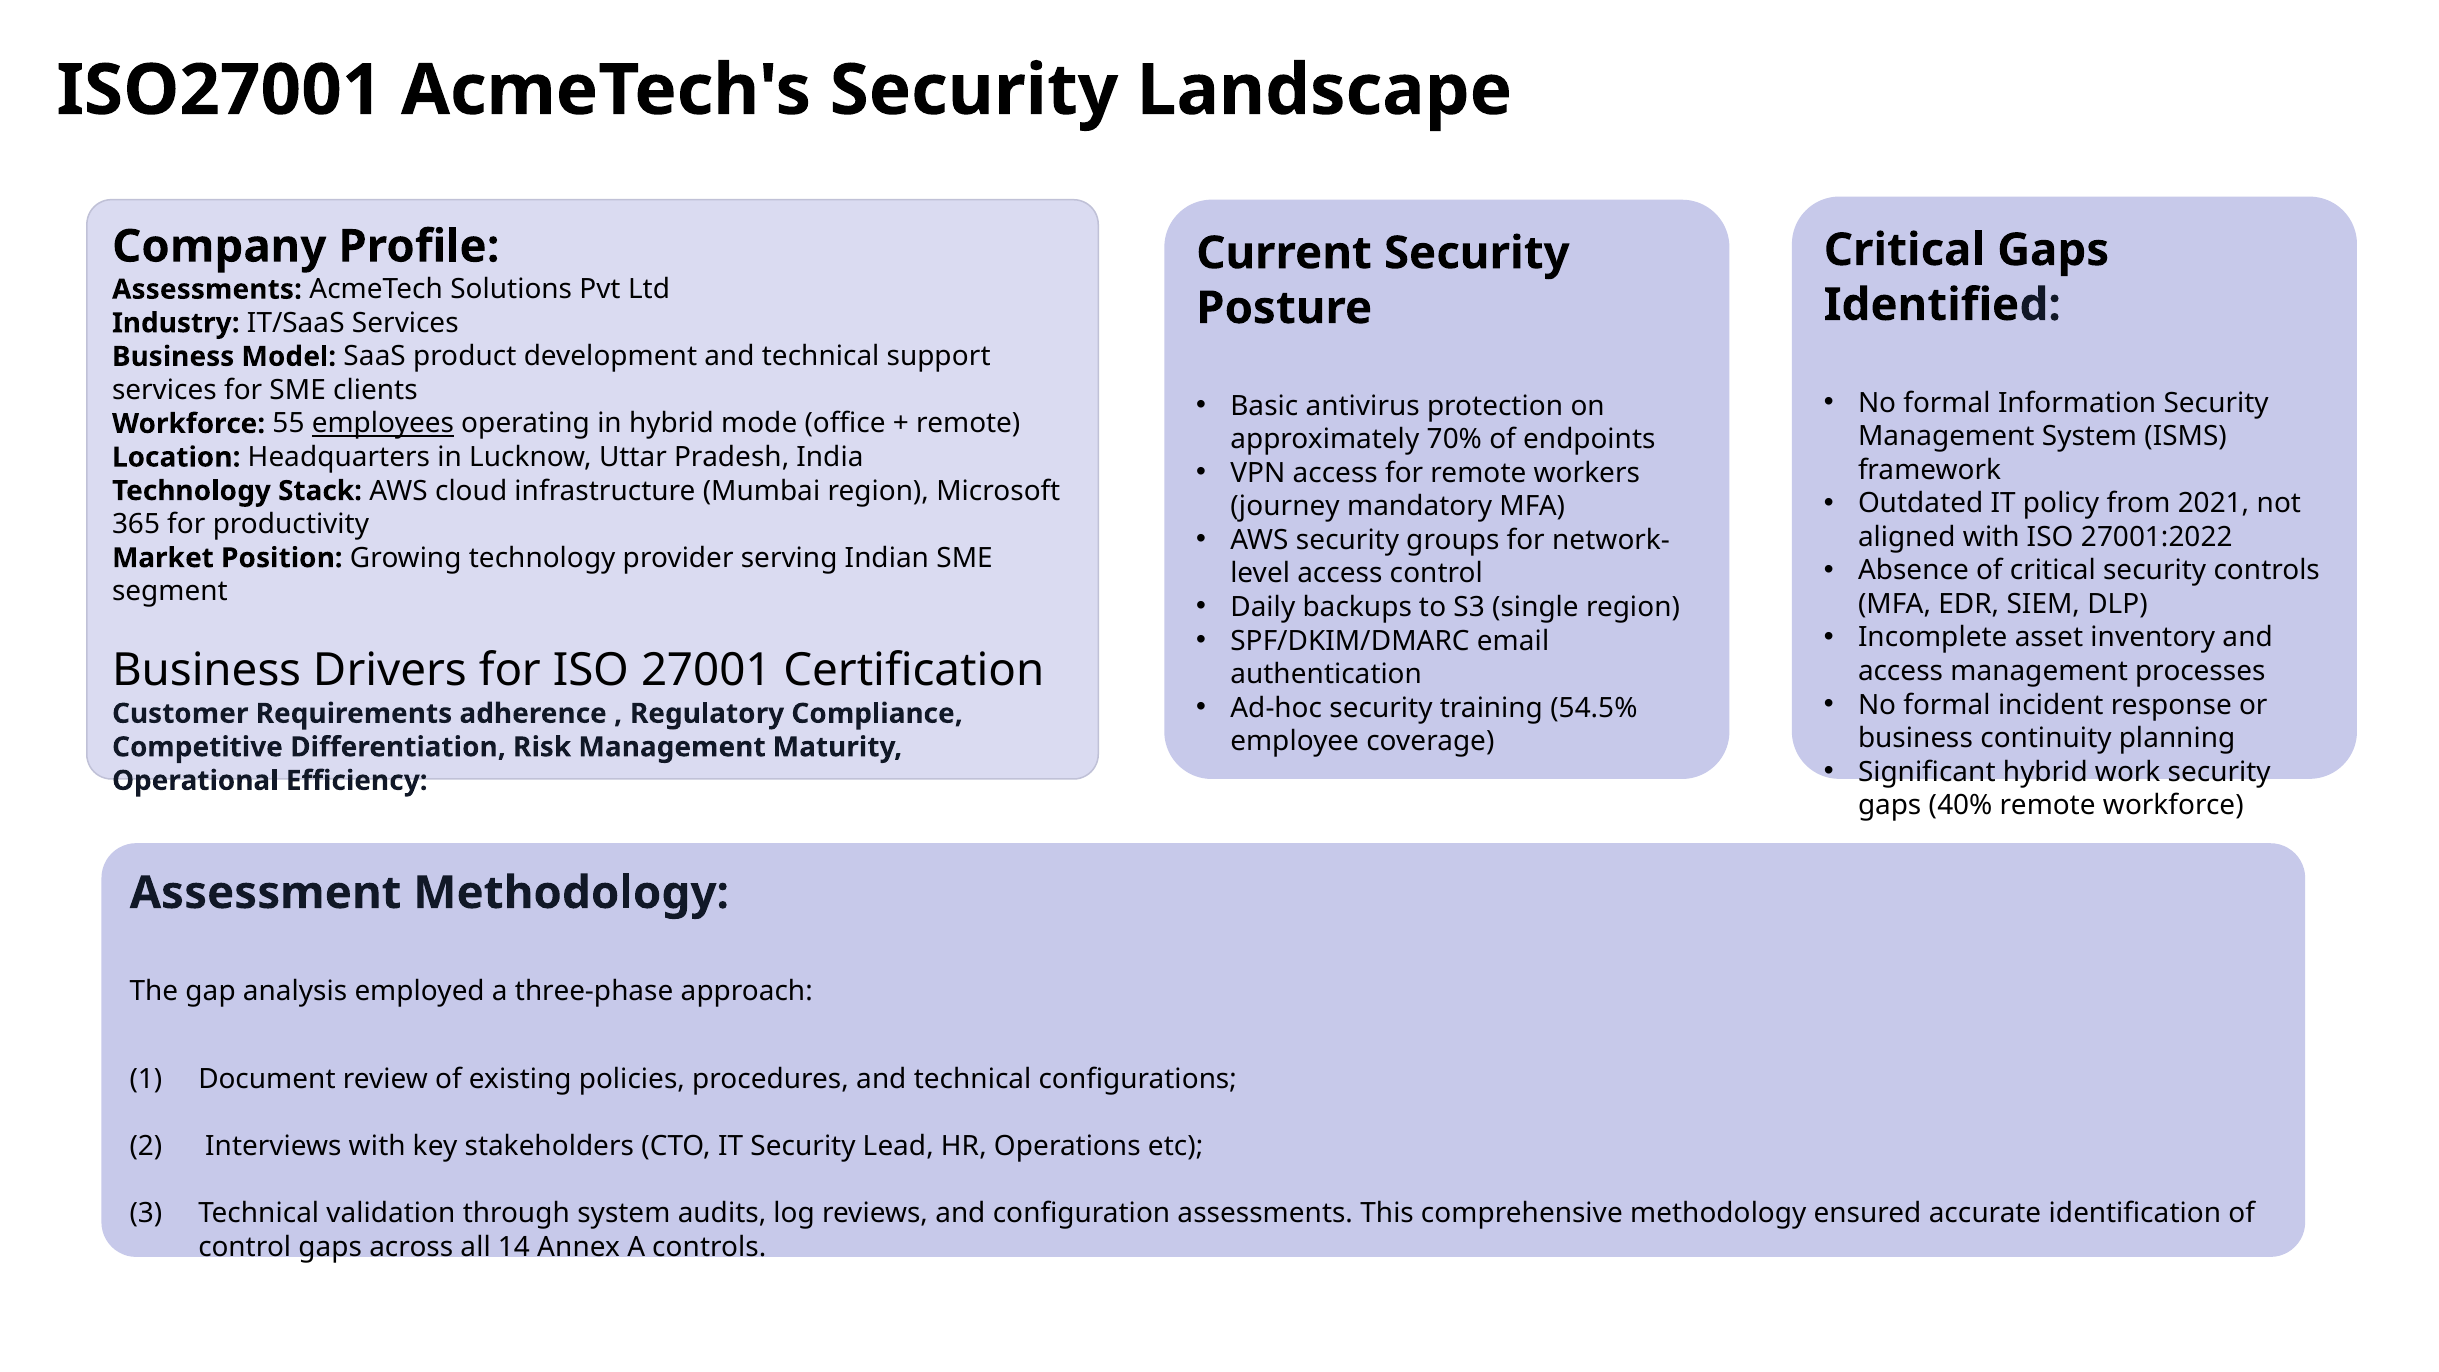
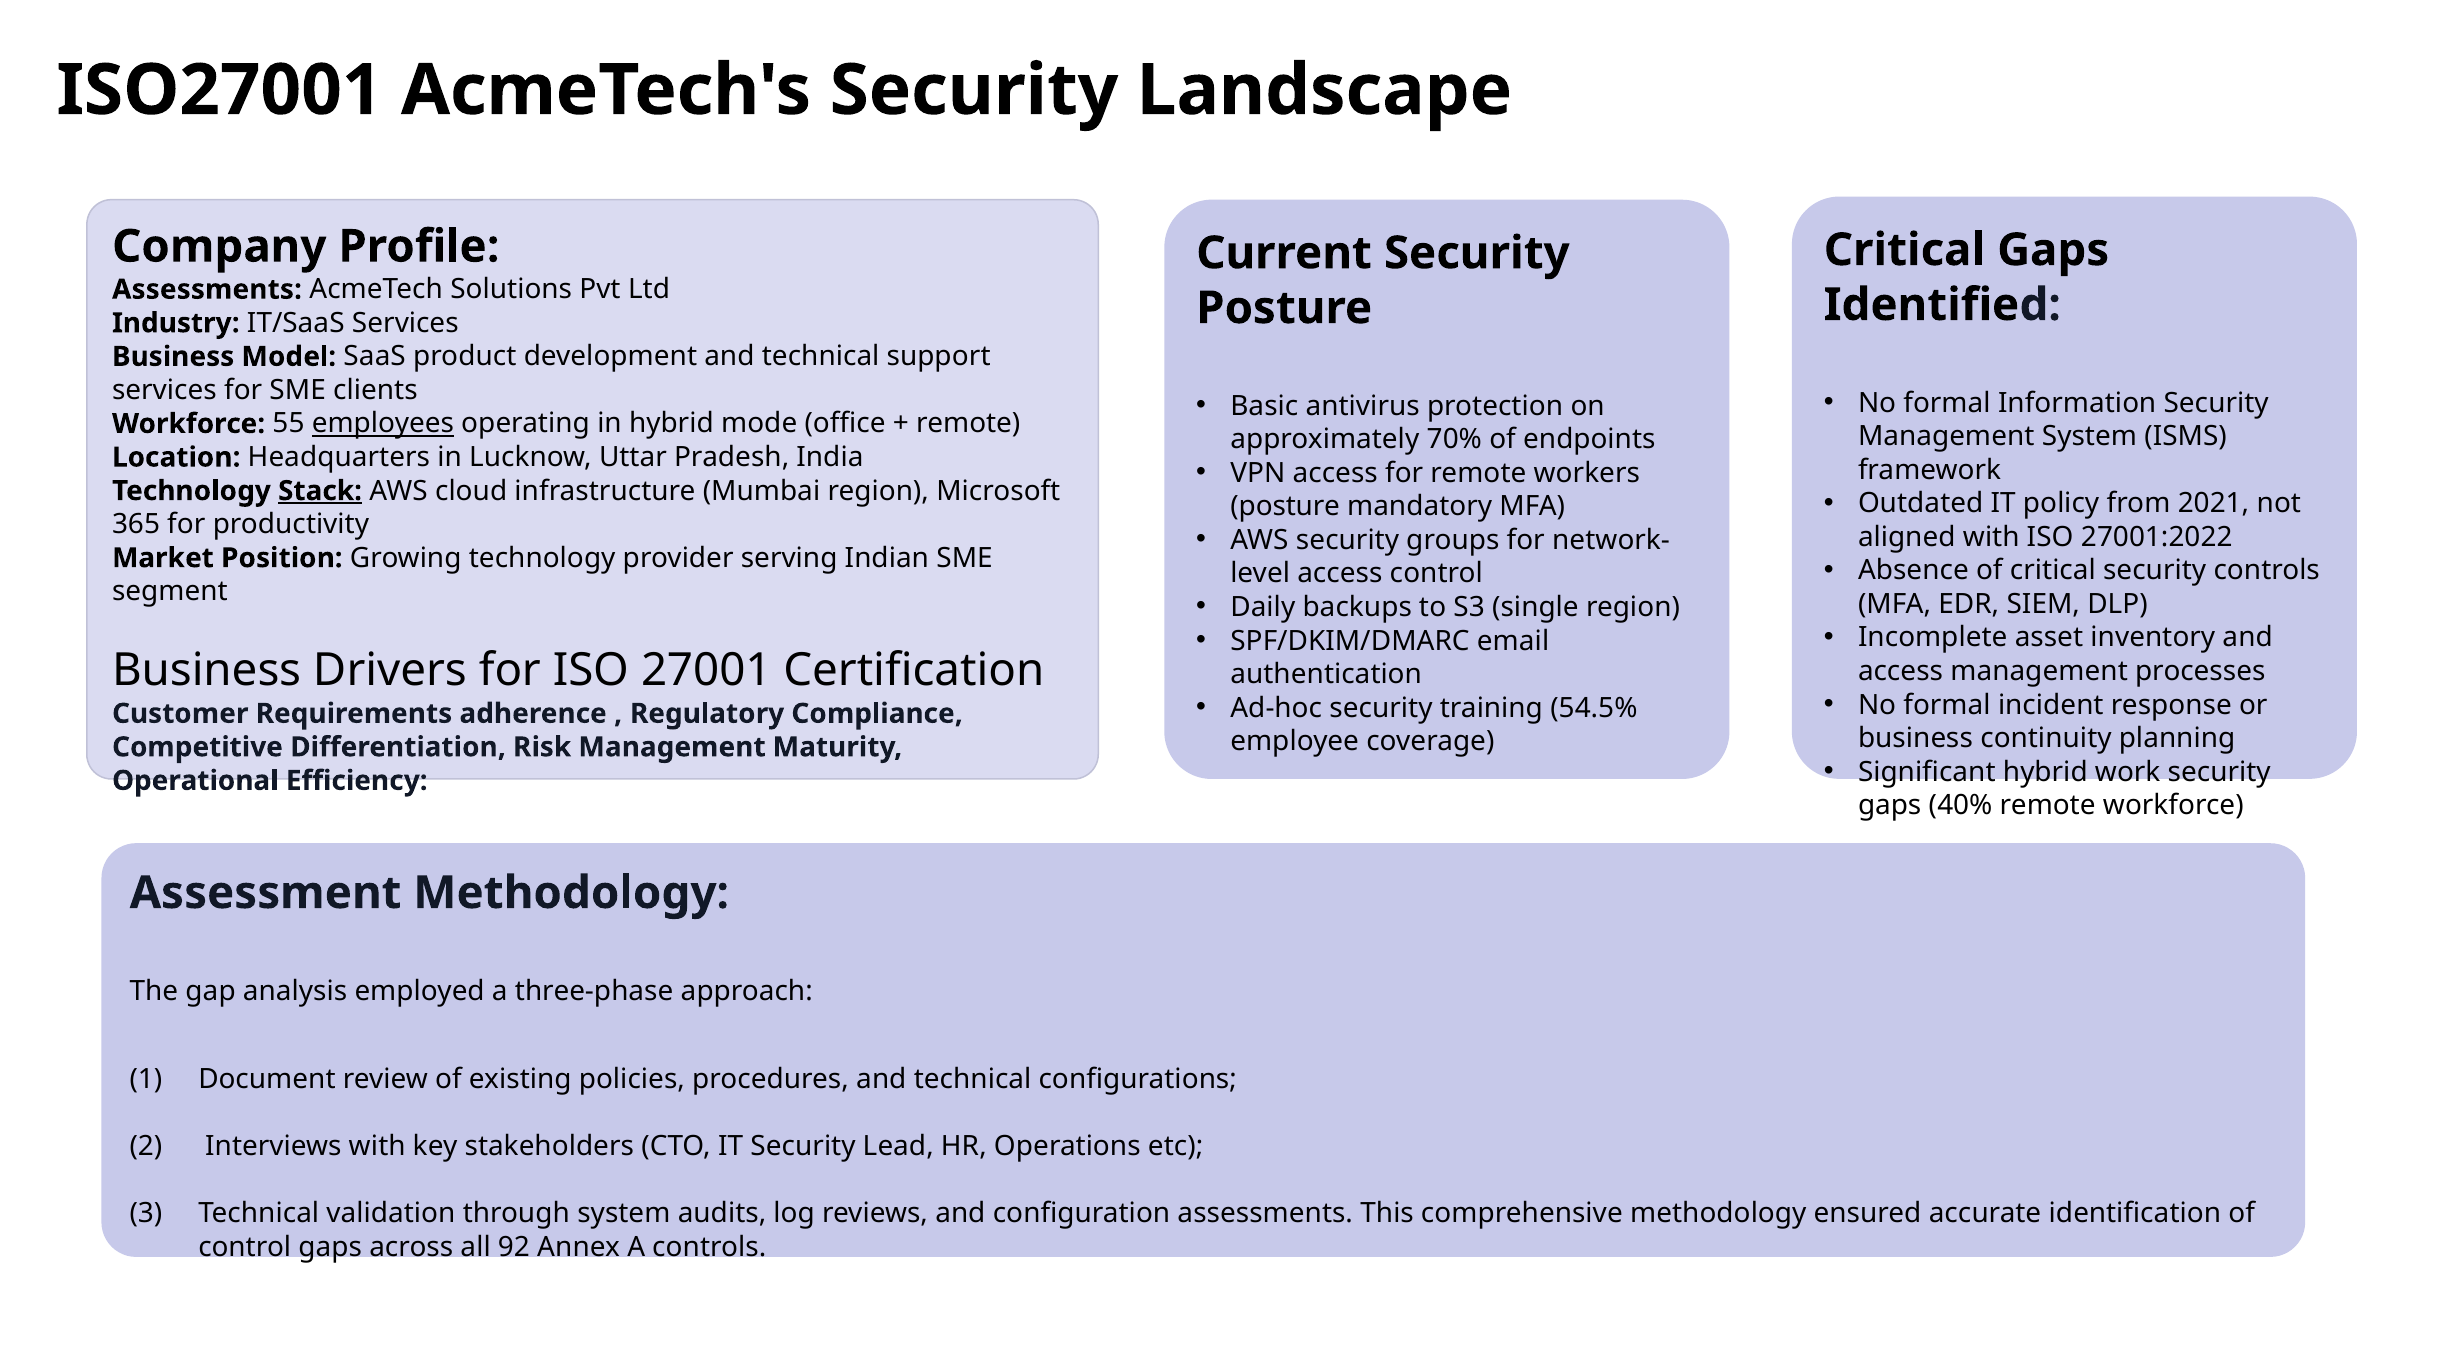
Stack underline: none -> present (320, 491)
journey: journey -> posture (1285, 507)
14: 14 -> 92 (514, 1247)
